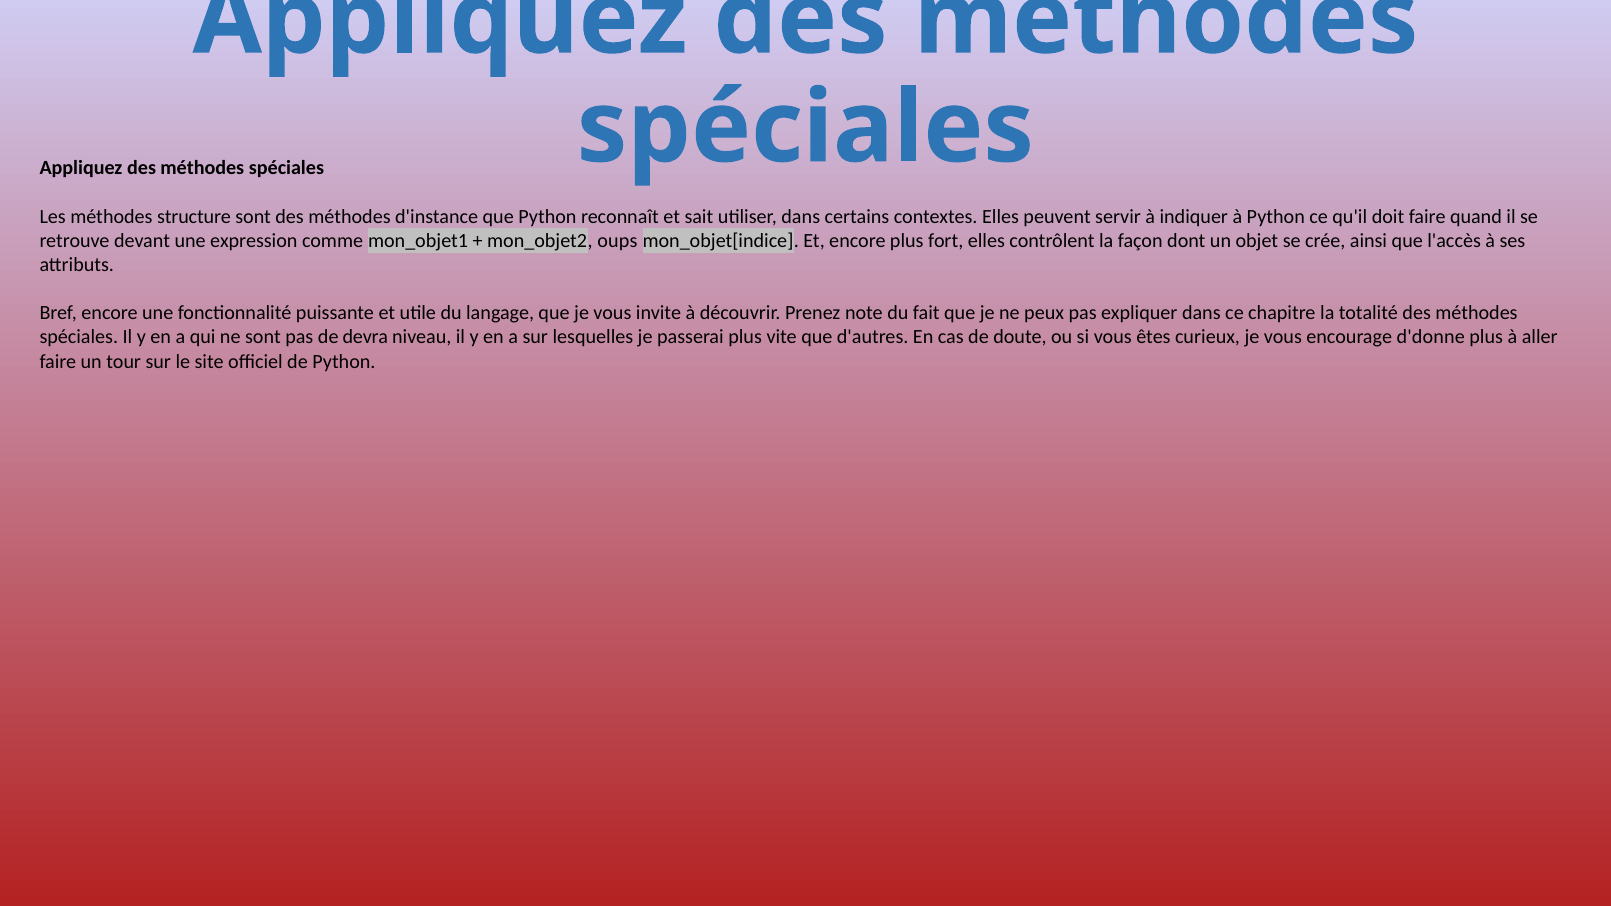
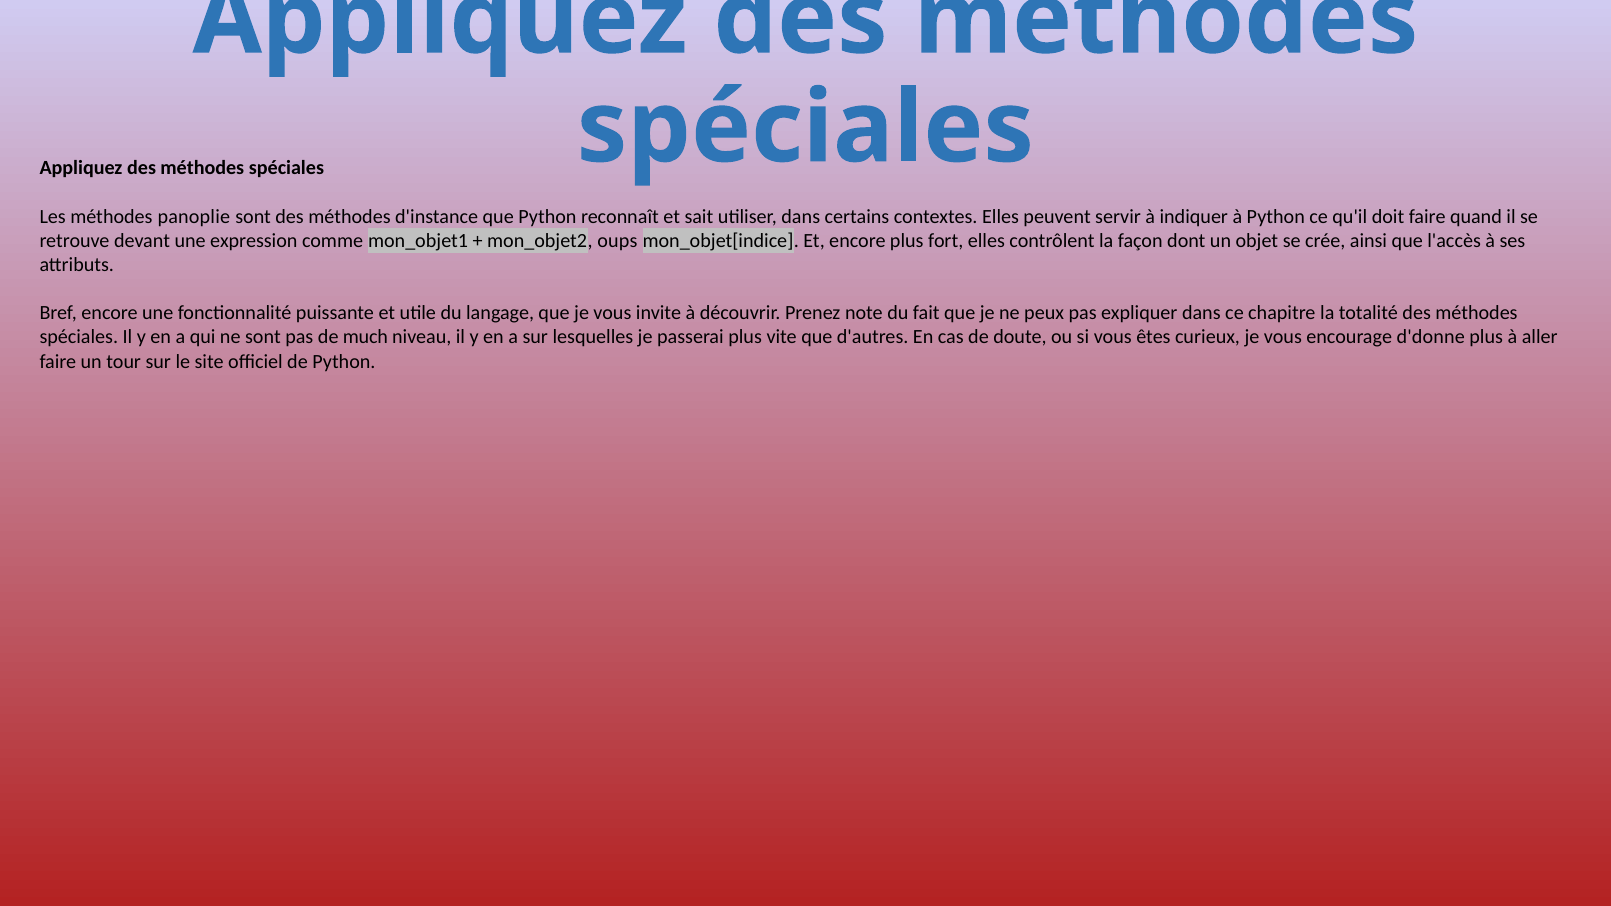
structure: structure -> panoplie (194, 217)
devra: devra -> much (365, 337)
